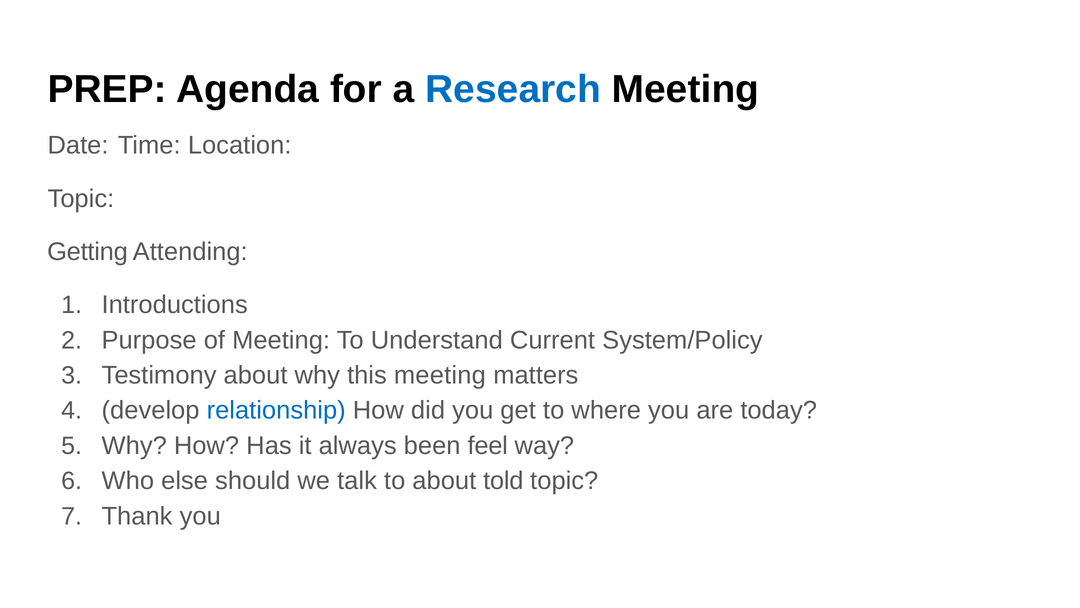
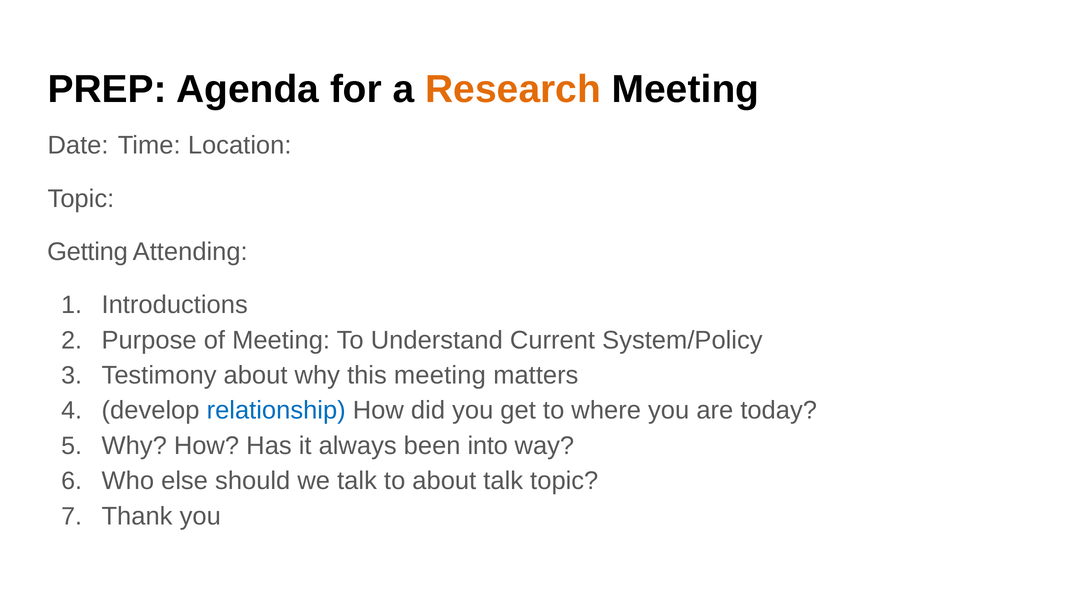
Research colour: blue -> orange (513, 89)
feel: feel -> into (488, 445)
about told: told -> talk (503, 481)
